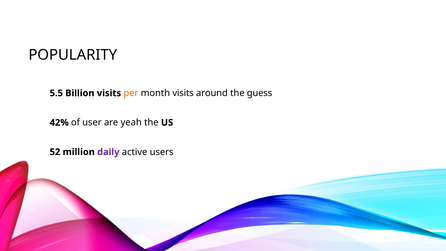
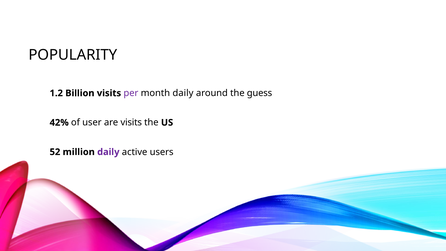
5.5: 5.5 -> 1.2 (56, 93)
per colour: orange -> purple (131, 93)
month visits: visits -> daily (183, 93)
are yeah: yeah -> visits (131, 123)
